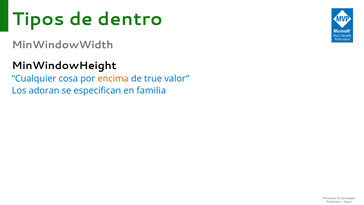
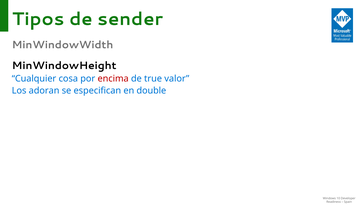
dentro: dentro -> sender (130, 19)
encima colour: orange -> red (113, 78)
familia: familia -> double (151, 91)
